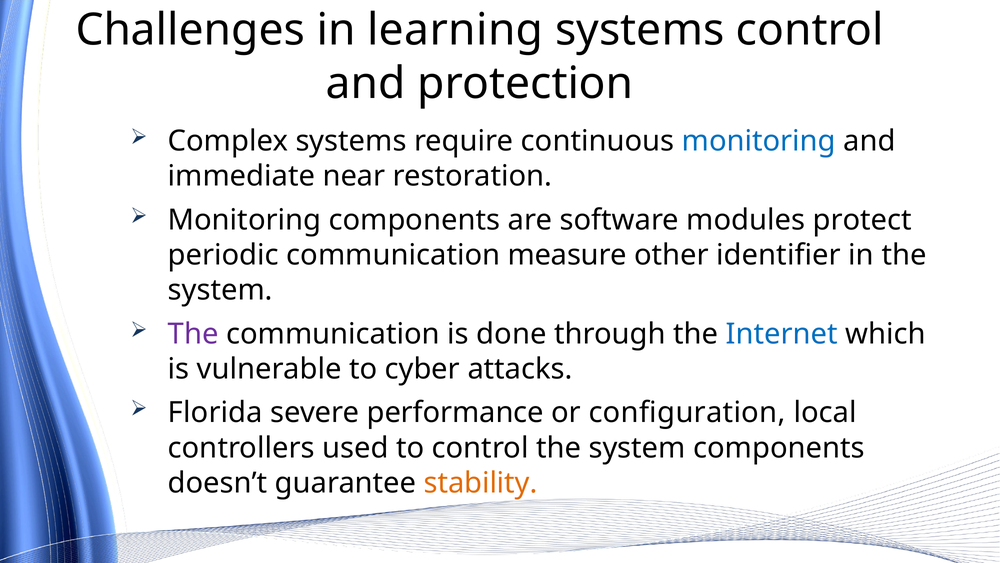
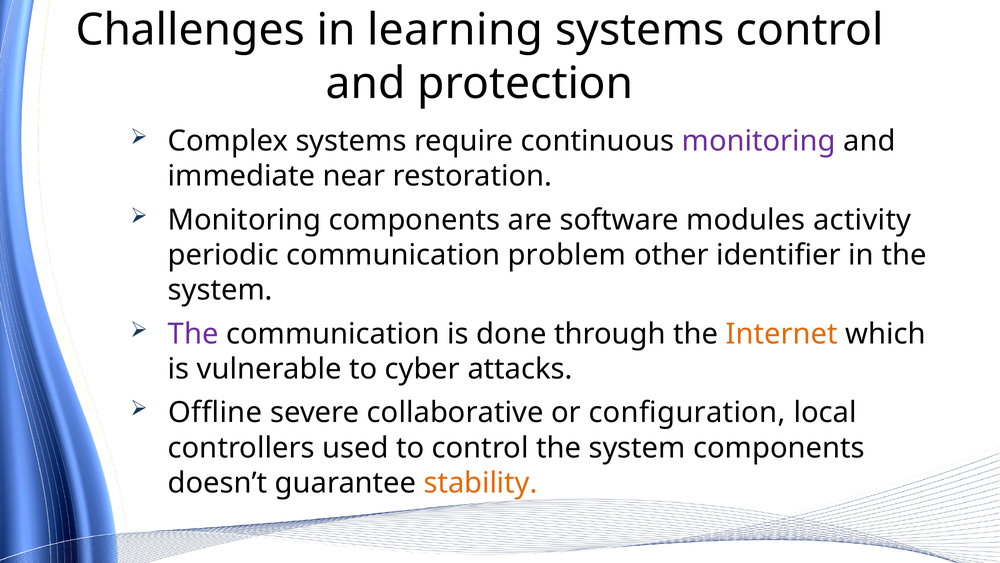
monitoring colour: blue -> purple (759, 141)
protect: protect -> activity (862, 220)
measure: measure -> problem (567, 255)
Internet colour: blue -> orange (782, 334)
Florida: Florida -> Offline (215, 412)
performance: performance -> collaborative (455, 412)
